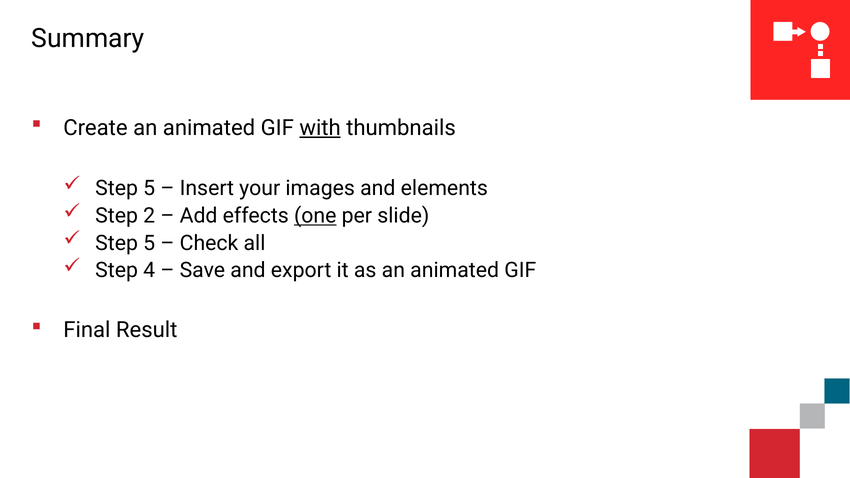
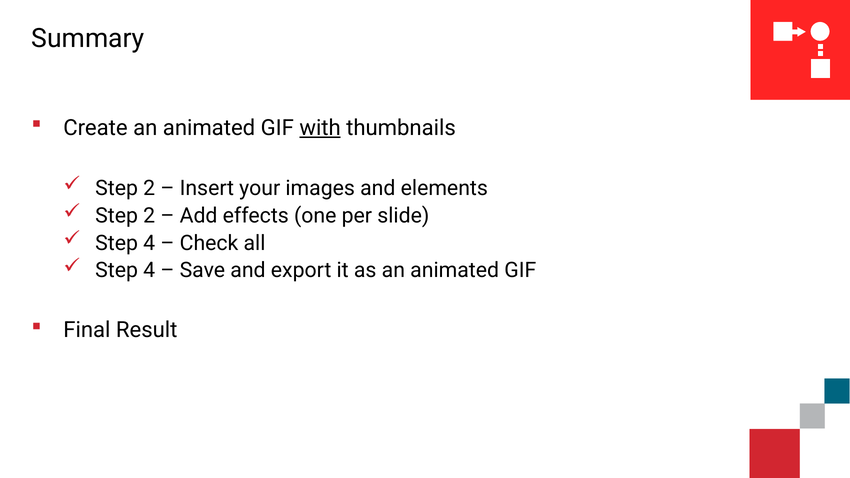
5: 5 -> 2 (149, 188)
one underline: present -> none (315, 216)
5: 5 -> 4 (149, 243)
